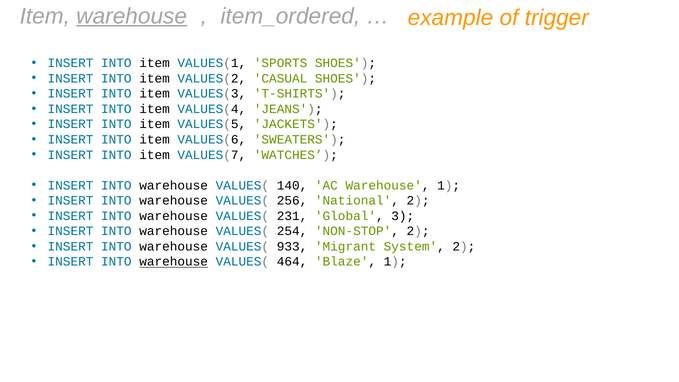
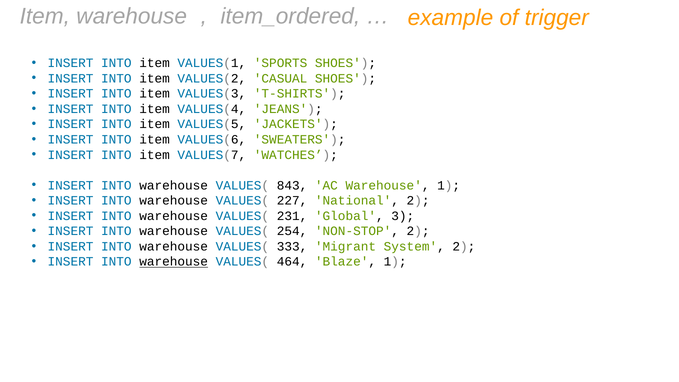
warehouse underline: present -> none (132, 16)
140: 140 -> 843 (292, 185)
256: 256 -> 227 (292, 201)
933: 933 -> 333 (292, 246)
